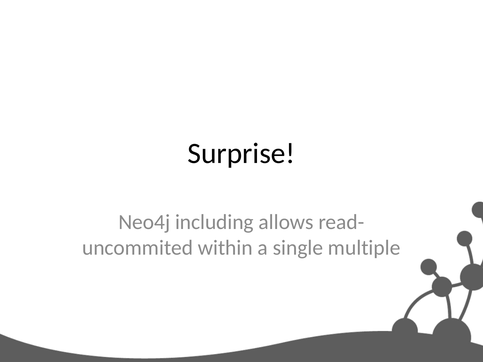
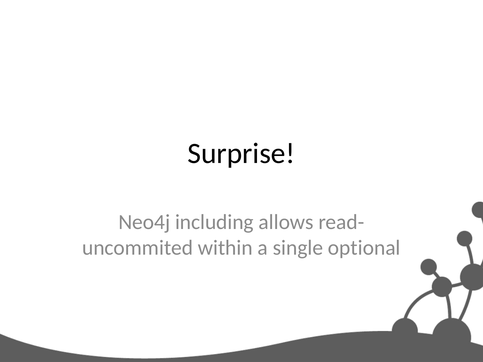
multiple: multiple -> optional (364, 248)
